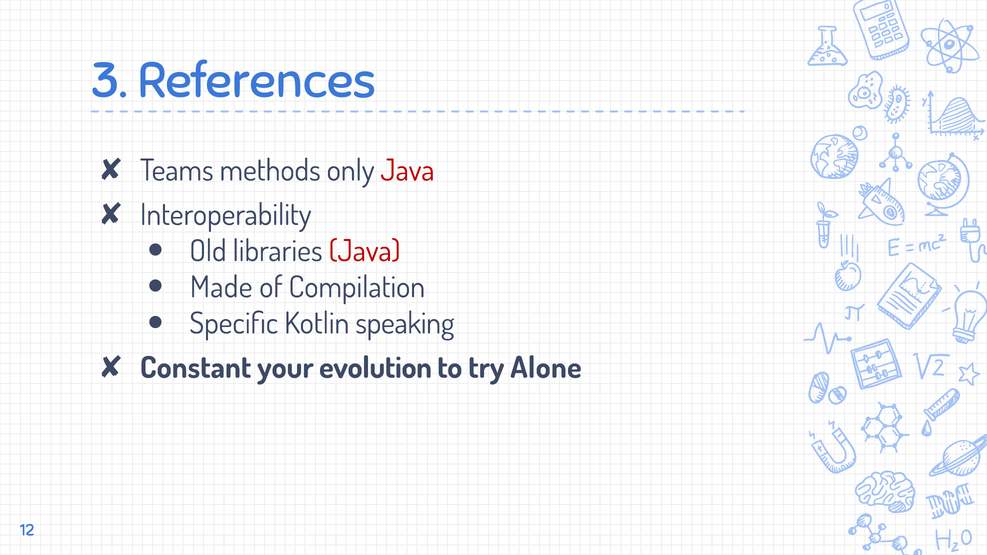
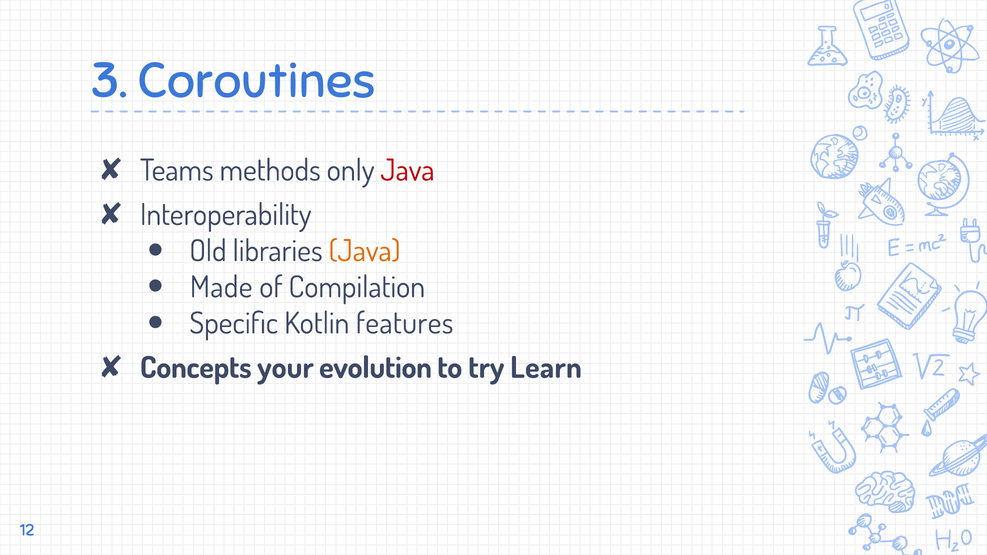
References: References -> Coroutines (257, 81)
Java colour: red -> orange (365, 251)
speaking: speaking -> features (405, 324)
Constant: Constant -> Concepts (196, 368)
Alone: Alone -> Learn (546, 368)
